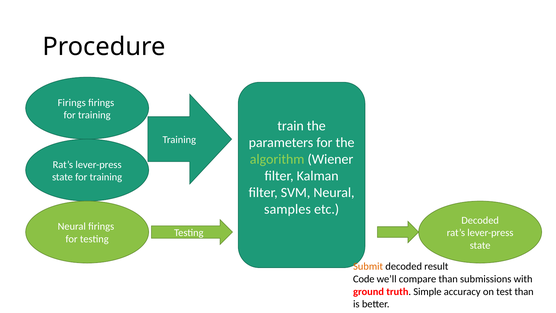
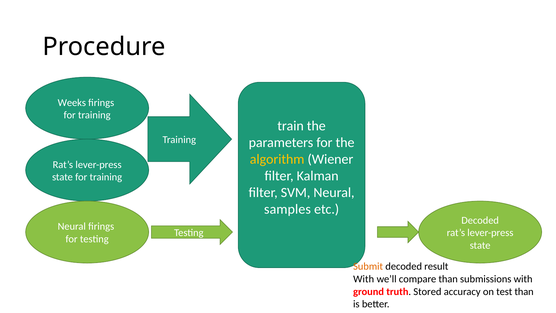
Firings: Firings -> Weeks (72, 102)
algorithm colour: light green -> yellow (277, 159)
Code: Code -> With (364, 279)
Simple: Simple -> Stored (427, 291)
